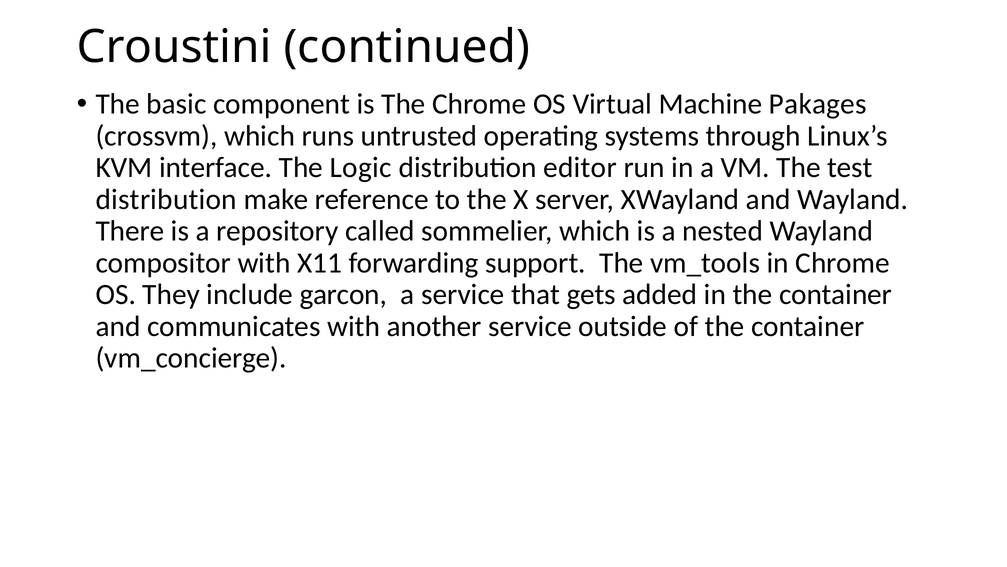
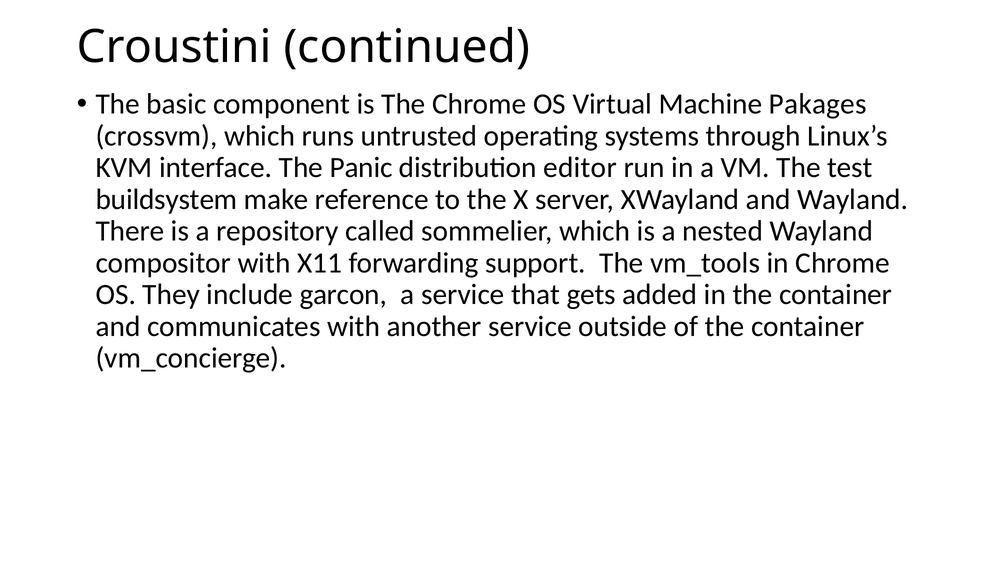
Logic: Logic -> Panic (361, 167)
distribution: distribution -> buildsystem (167, 199)
